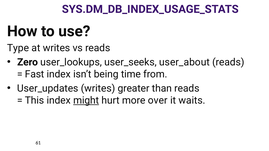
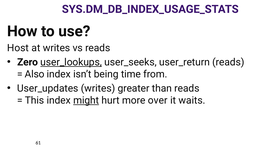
Type: Type -> Host (18, 48)
user_lookups underline: none -> present (71, 62)
user_about: user_about -> user_return (184, 62)
Fast: Fast -> Also (35, 74)
